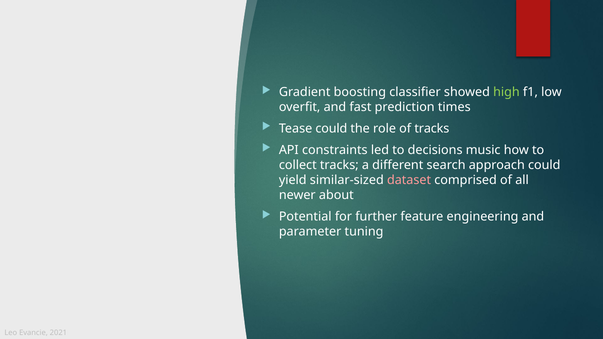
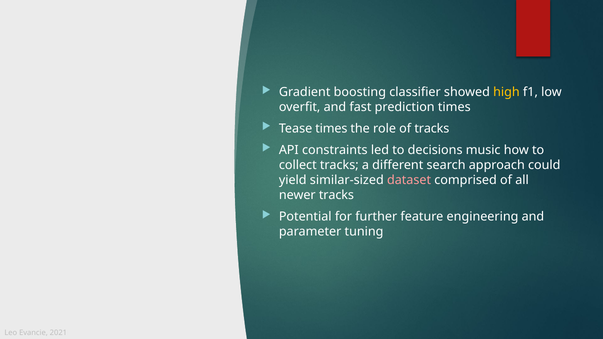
high colour: light green -> yellow (506, 92)
Tease could: could -> times (331, 129)
newer about: about -> tracks (336, 195)
